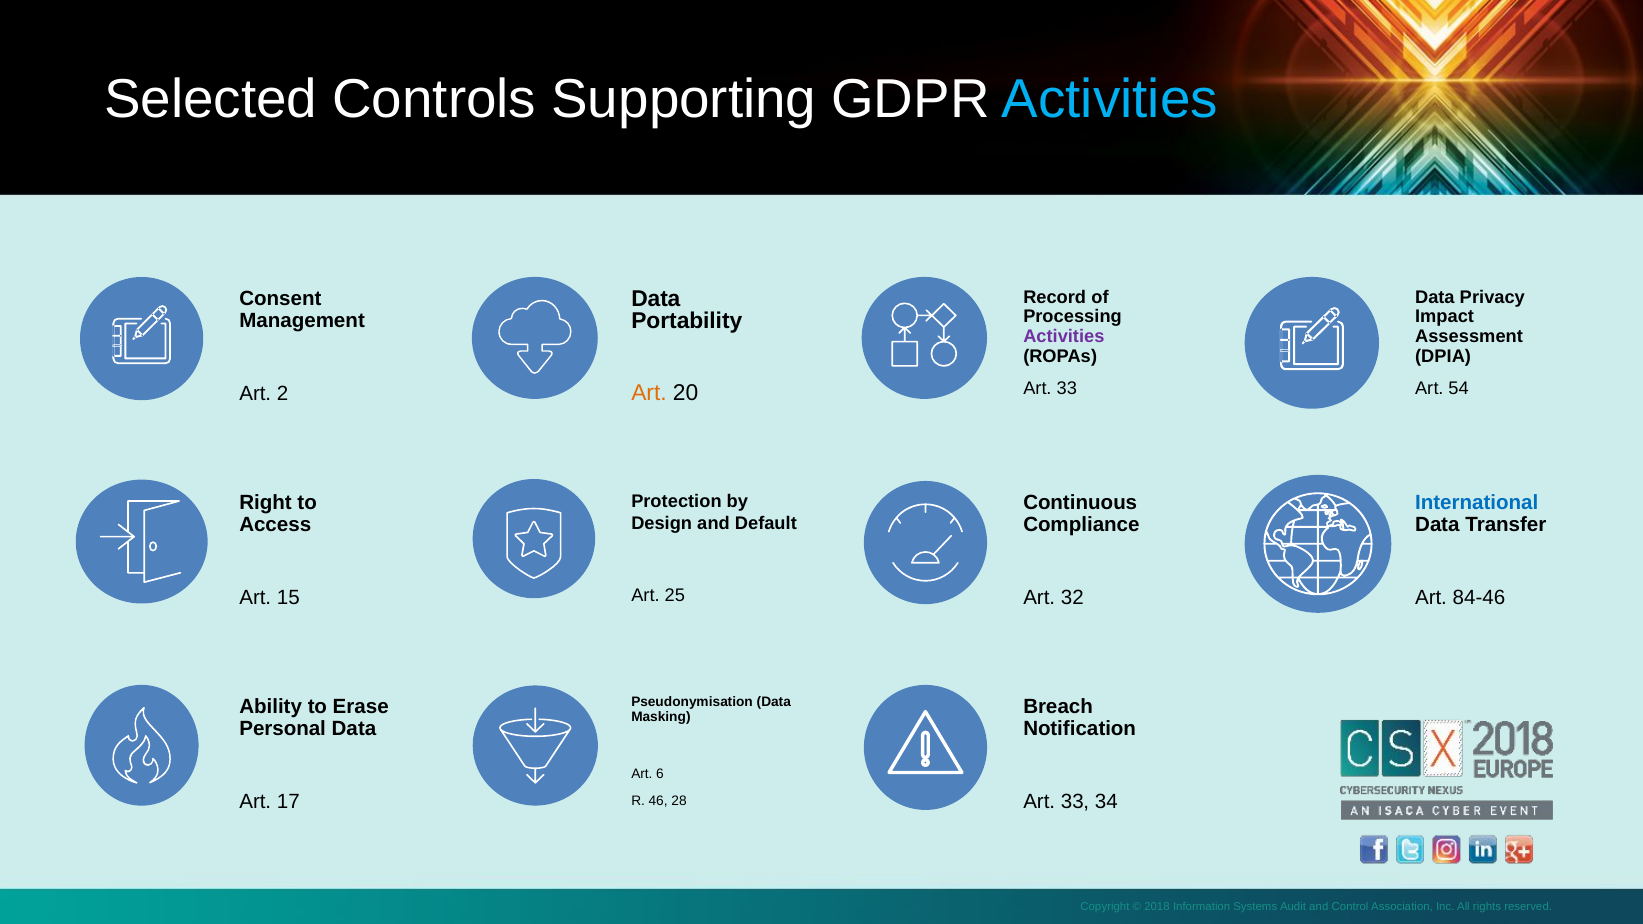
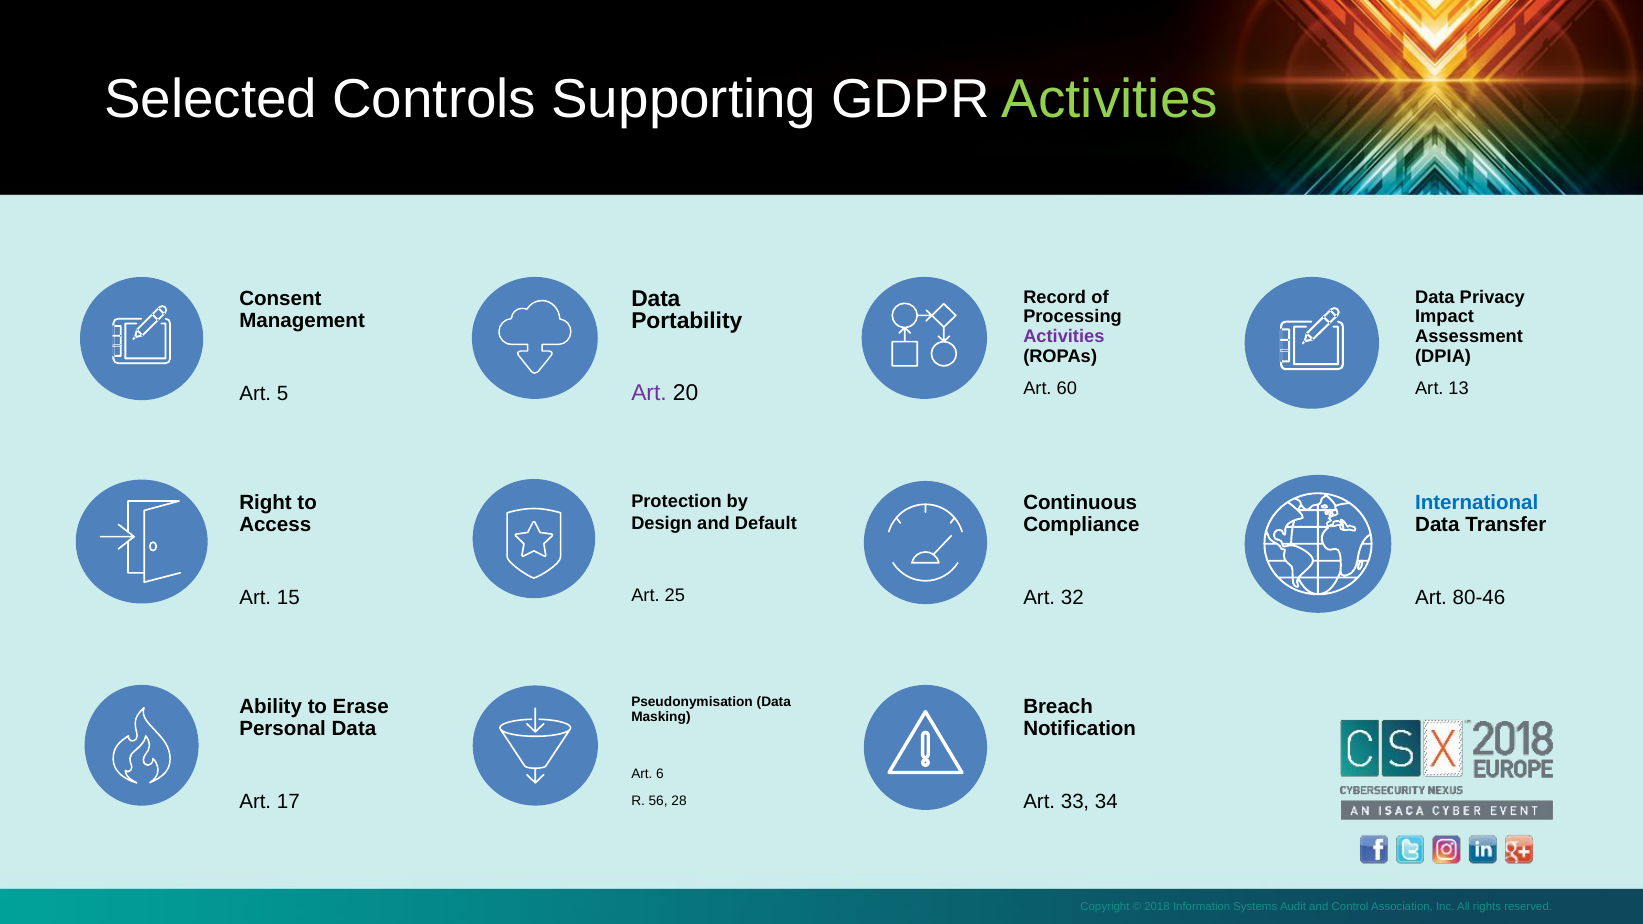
Activities colour: light blue -> light green (1110, 100)
33: 33 -> 60 (1067, 389)
54: 54 -> 13 (1459, 389)
Art colour: orange -> purple (649, 393)
2: 2 -> 5 (283, 394)
84-46: 84-46 -> 80-46 (1479, 598)
46: 46 -> 56 (658, 801)
